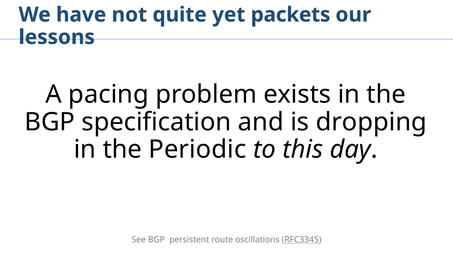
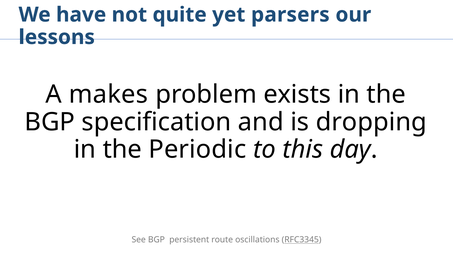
packets: packets -> parsers (290, 15)
pacing: pacing -> makes (108, 94)
